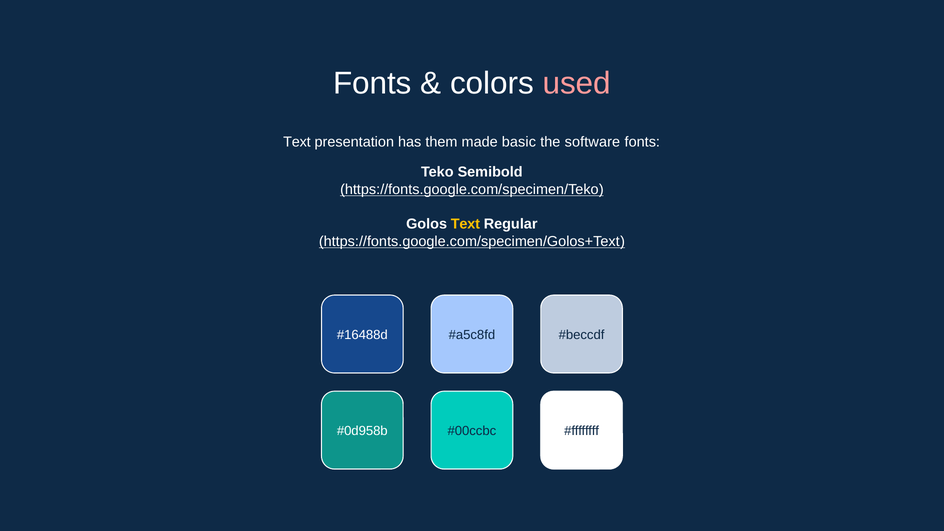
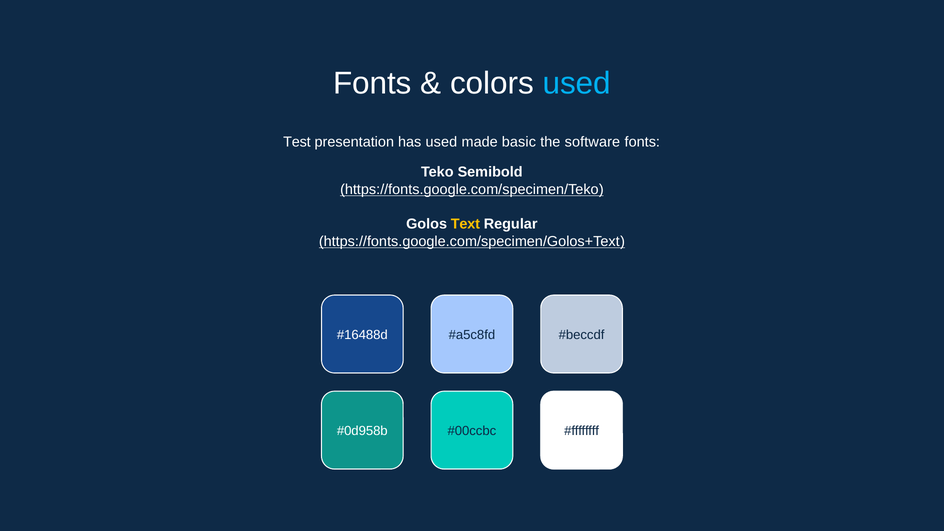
used colour: pink -> light blue (577, 83)
Text: Text -> Test (297, 142)
has them: them -> used (441, 142)
